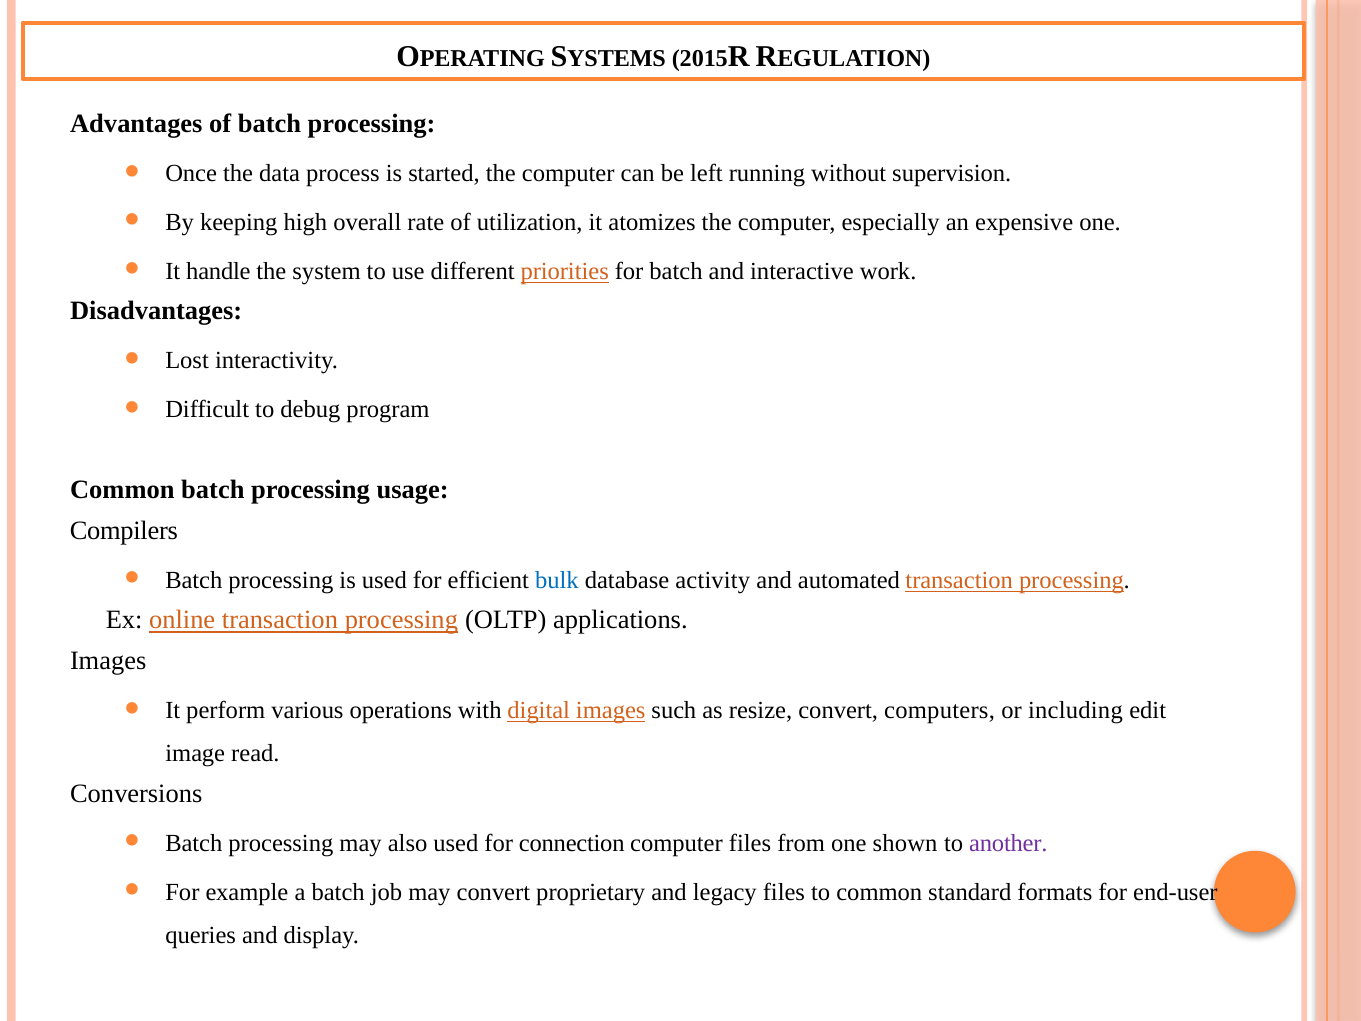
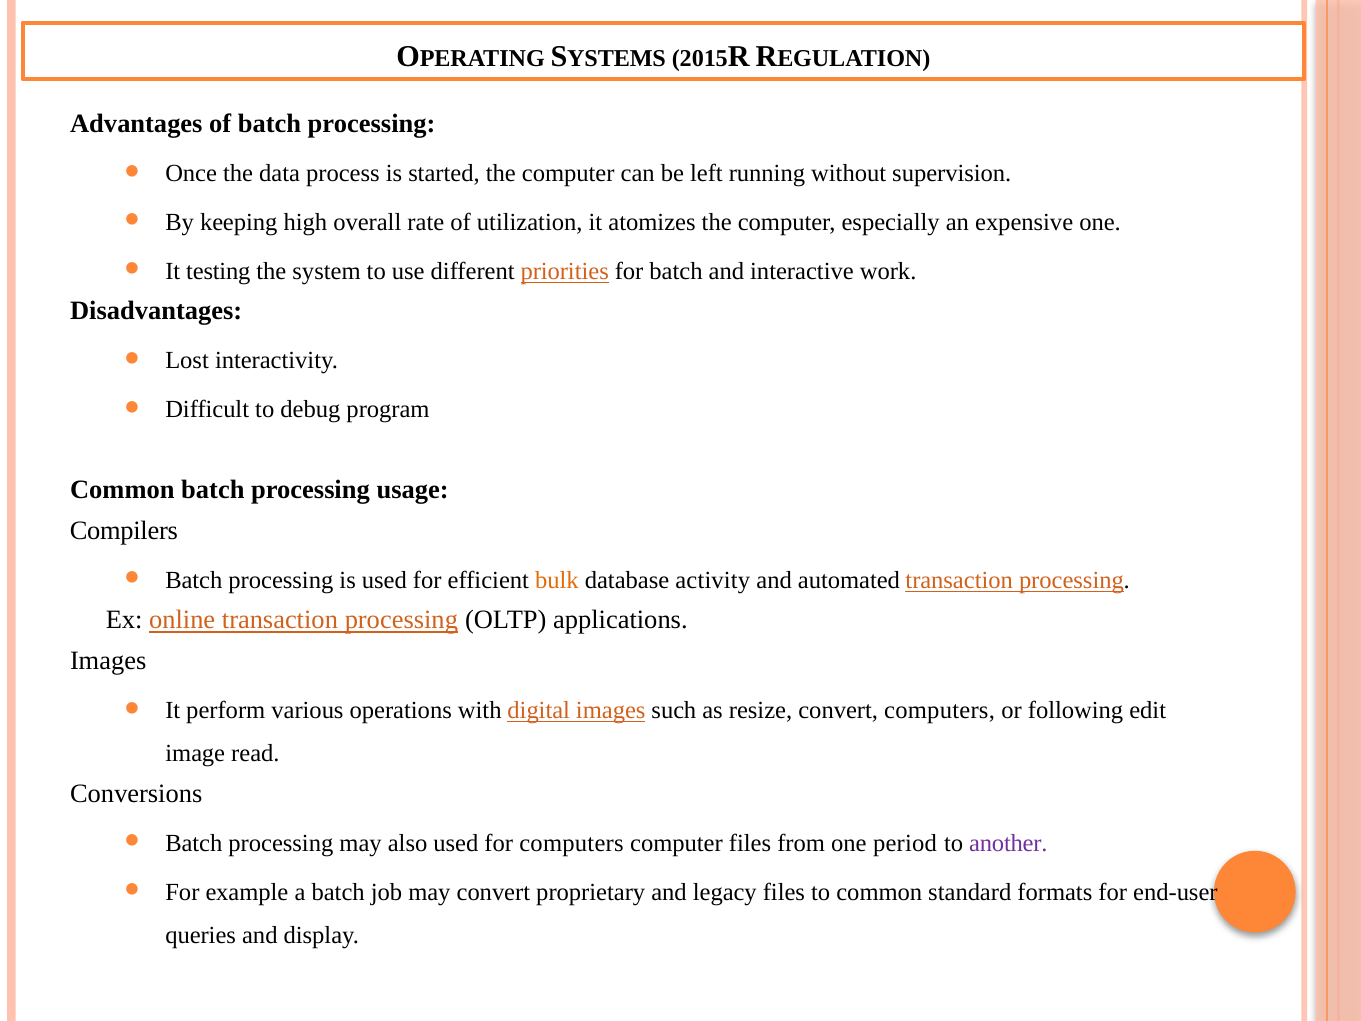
handle: handle -> testing (218, 271)
bulk colour: blue -> orange (557, 580)
including: including -> following (1076, 710)
for connection: connection -> computers (572, 843)
shown: shown -> period (905, 843)
